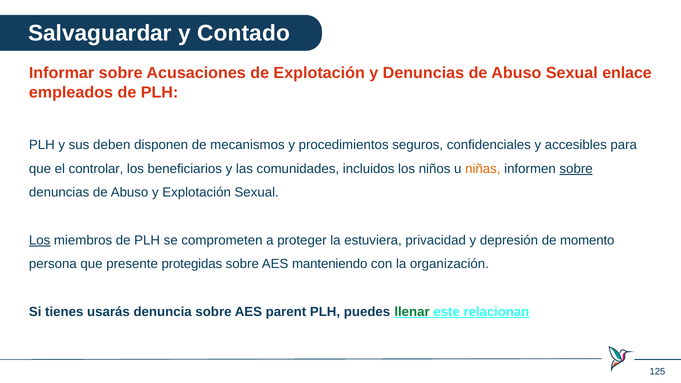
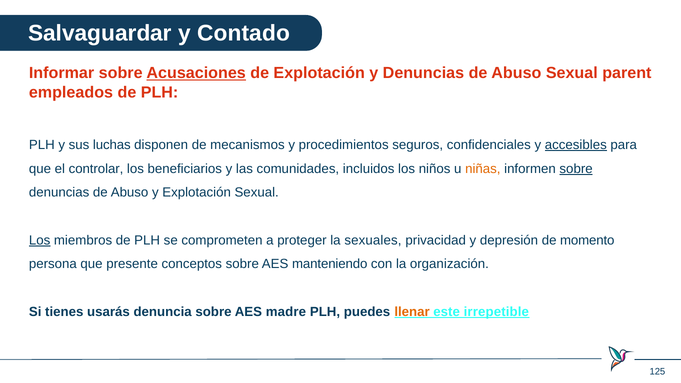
Acusaciones underline: none -> present (196, 73)
enlace: enlace -> parent (627, 73)
deben: deben -> luchas (112, 145)
accesibles underline: none -> present (576, 145)
estuviera: estuviera -> sexuales (373, 240)
protegidas: protegidas -> conceptos (192, 264)
parent: parent -> madre (286, 312)
llenar colour: green -> orange (412, 312)
relacionan: relacionan -> irrepetible (496, 312)
